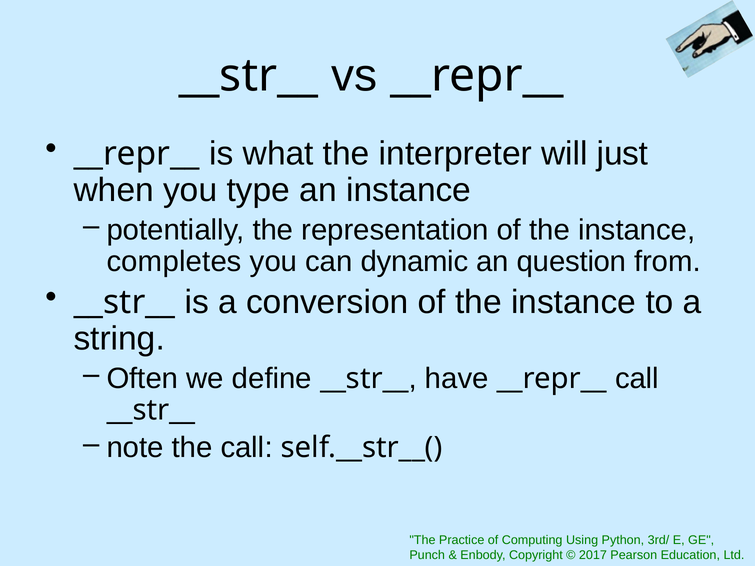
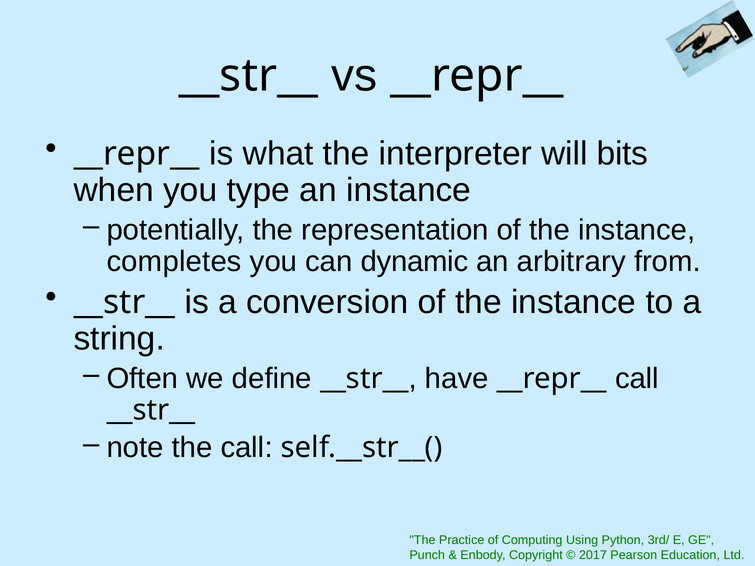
just: just -> bits (622, 154)
question: question -> arbitrary (571, 262)
